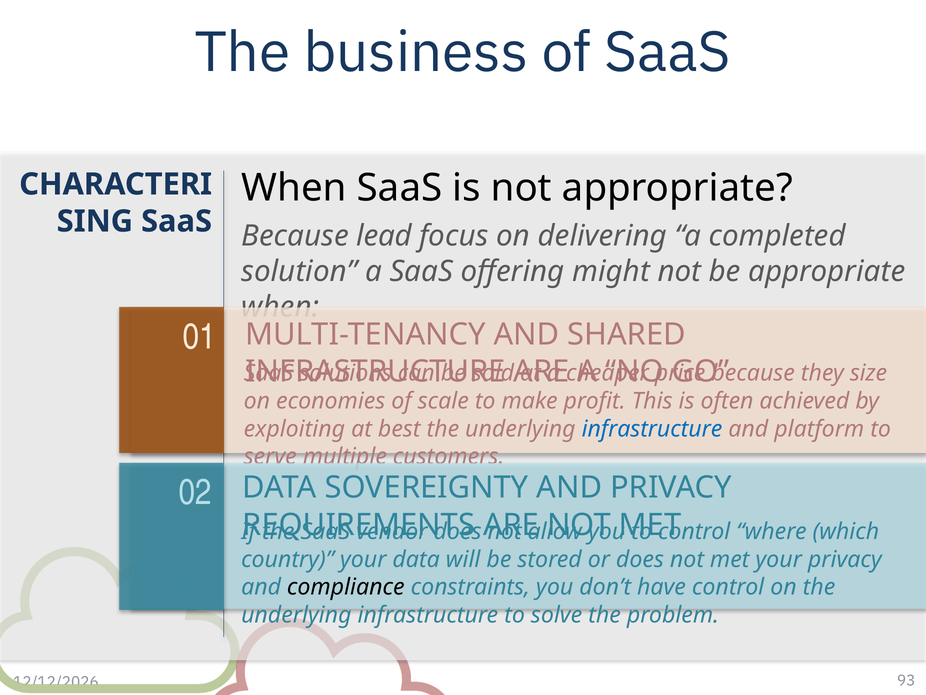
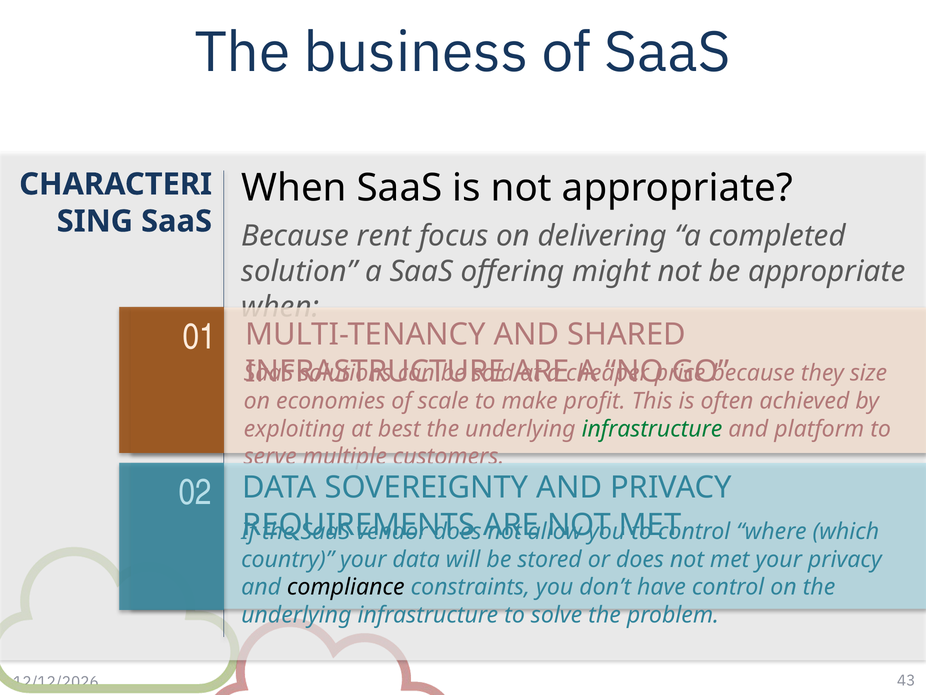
lead: lead -> rent (384, 236)
infrastructure colour: blue -> green (652, 429)
93: 93 -> 43 (906, 680)
